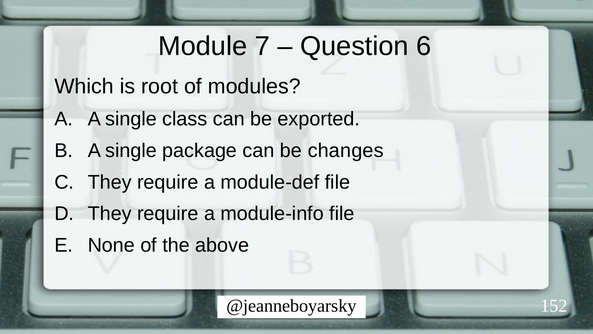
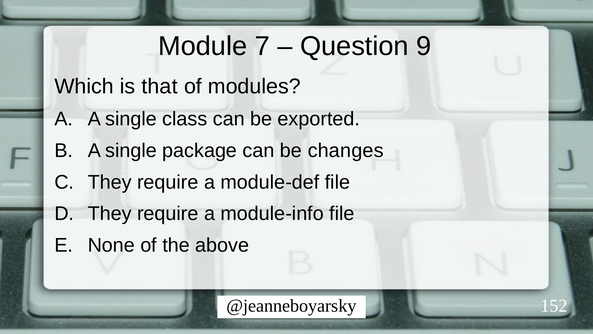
6: 6 -> 9 (424, 46)
root: root -> that (160, 86)
